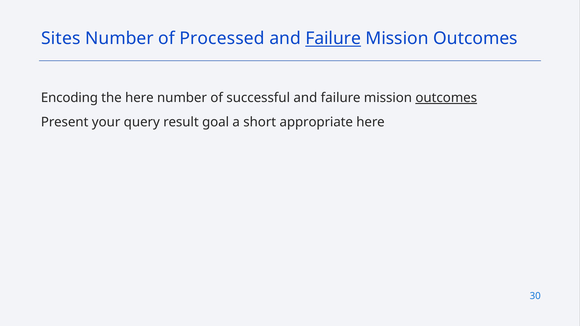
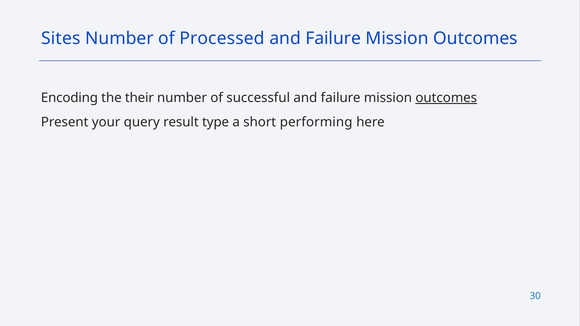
Failure underline: present -> none (333, 39)
the here: here -> their (139, 98)
goal: goal -> type (216, 122)
appropriate: appropriate -> performing (316, 122)
